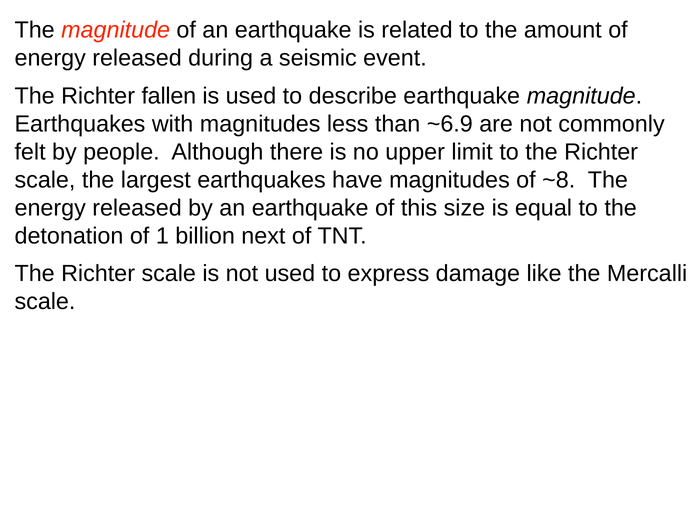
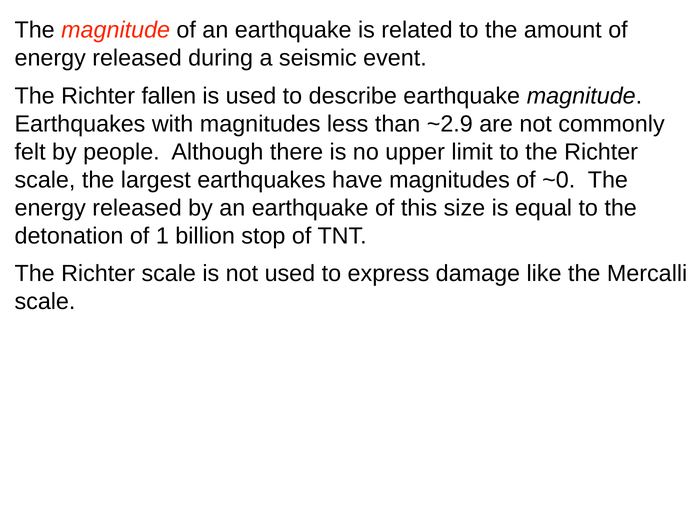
~6.9: ~6.9 -> ~2.9 (450, 124)
~8: ~8 -> ~0 (559, 180)
next: next -> stop (263, 236)
